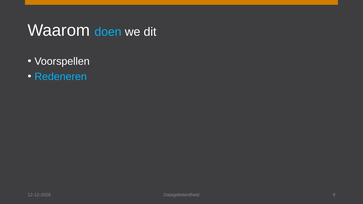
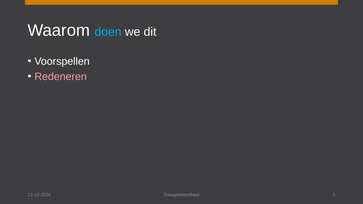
Redeneren colour: light blue -> pink (61, 77)
